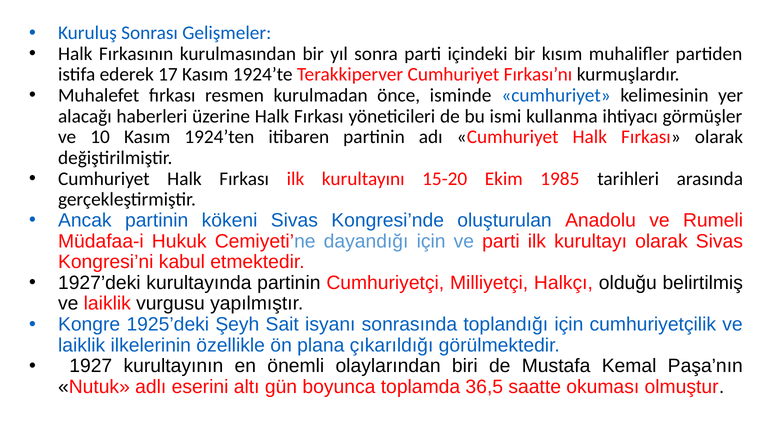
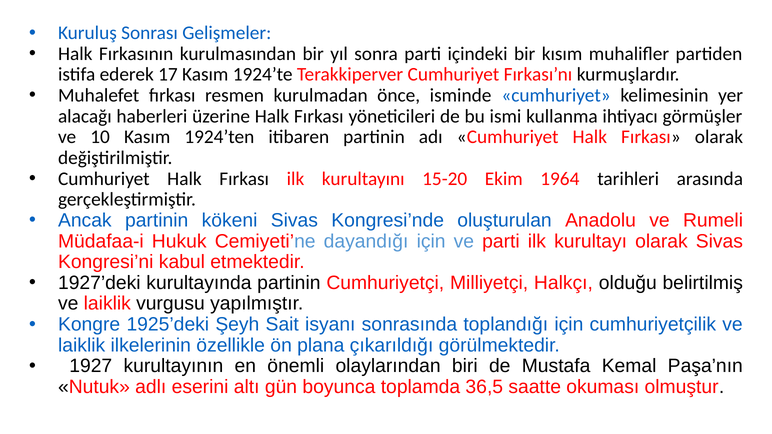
1985: 1985 -> 1964 (560, 179)
